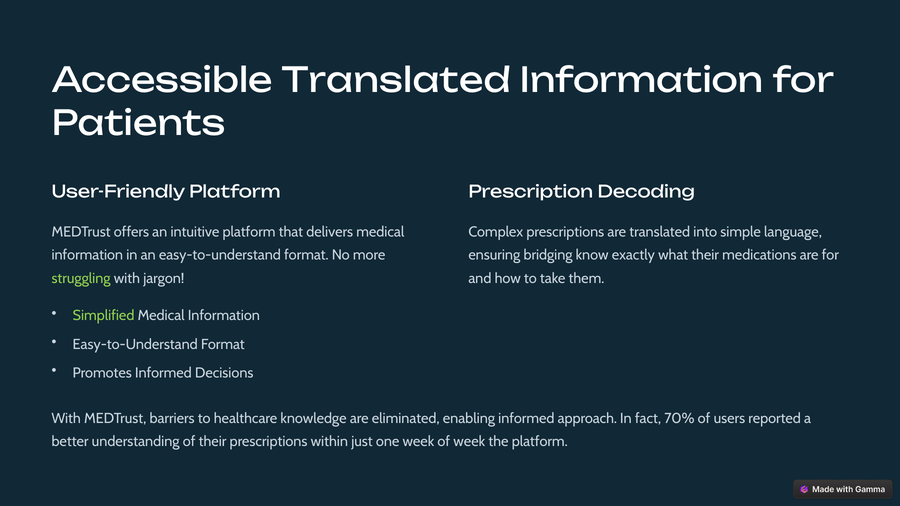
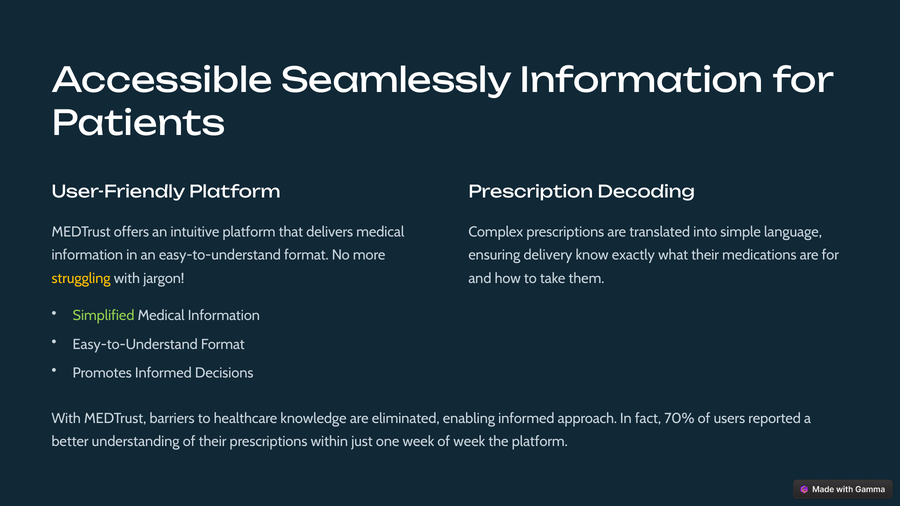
Accessible Translated: Translated -> Seamlessly (397, 81)
bridging: bridging -> delivery (548, 255)
struggling colour: light green -> yellow (81, 279)
